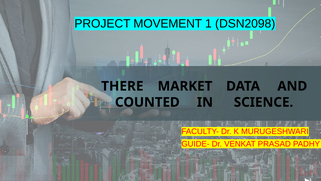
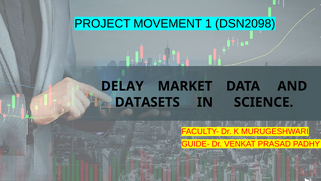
THERE: THERE -> DELAY (122, 86)
COUNTED: COUNTED -> DATASETS (147, 102)
